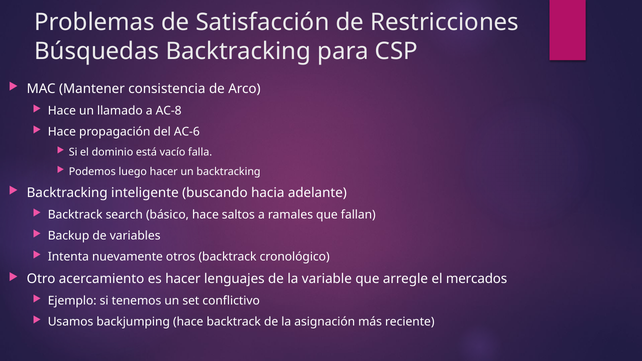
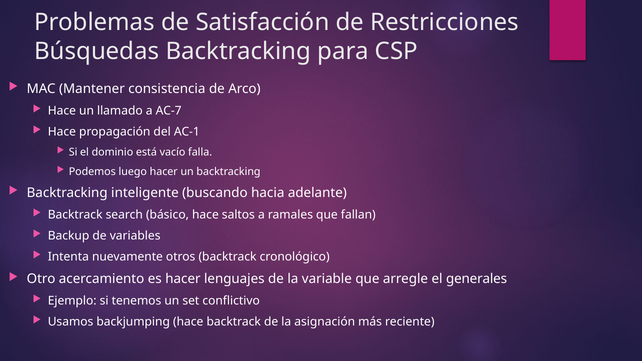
AC-8: AC-8 -> AC-7 (169, 111)
AC-6: AC-6 -> AC-1 (187, 132)
mercados: mercados -> generales (477, 279)
